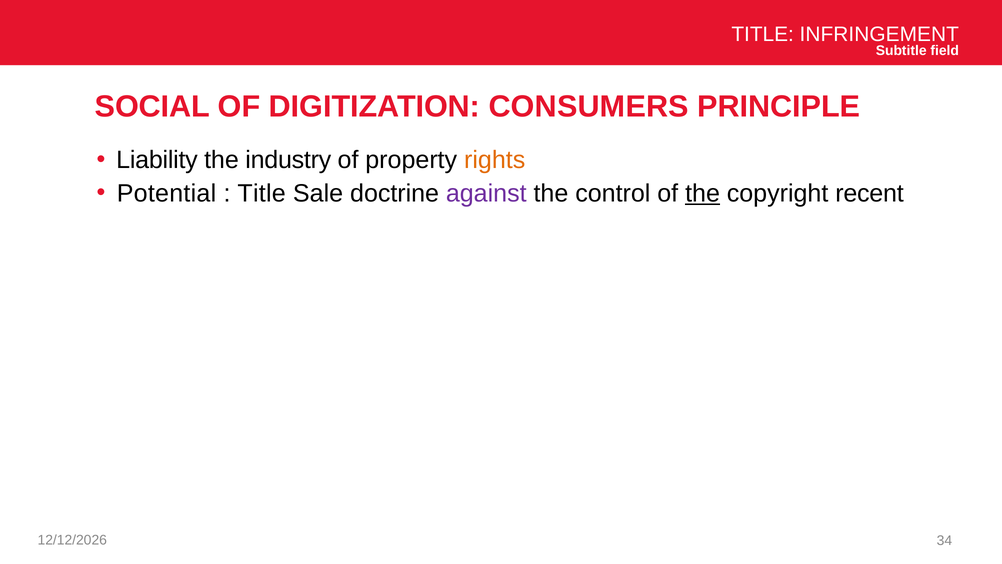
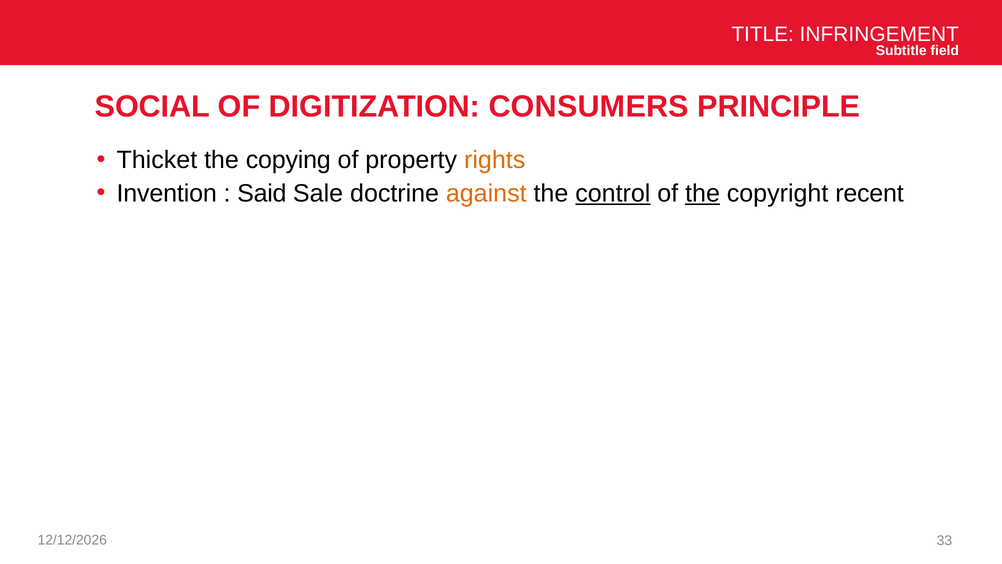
Liability: Liability -> Thicket (157, 160)
industry: industry -> copying (288, 160)
Potential: Potential -> Invention (167, 193)
Title: Title -> Said (262, 193)
against colour: purple -> orange (486, 193)
control underline: none -> present (613, 193)
34: 34 -> 33 (944, 540)
